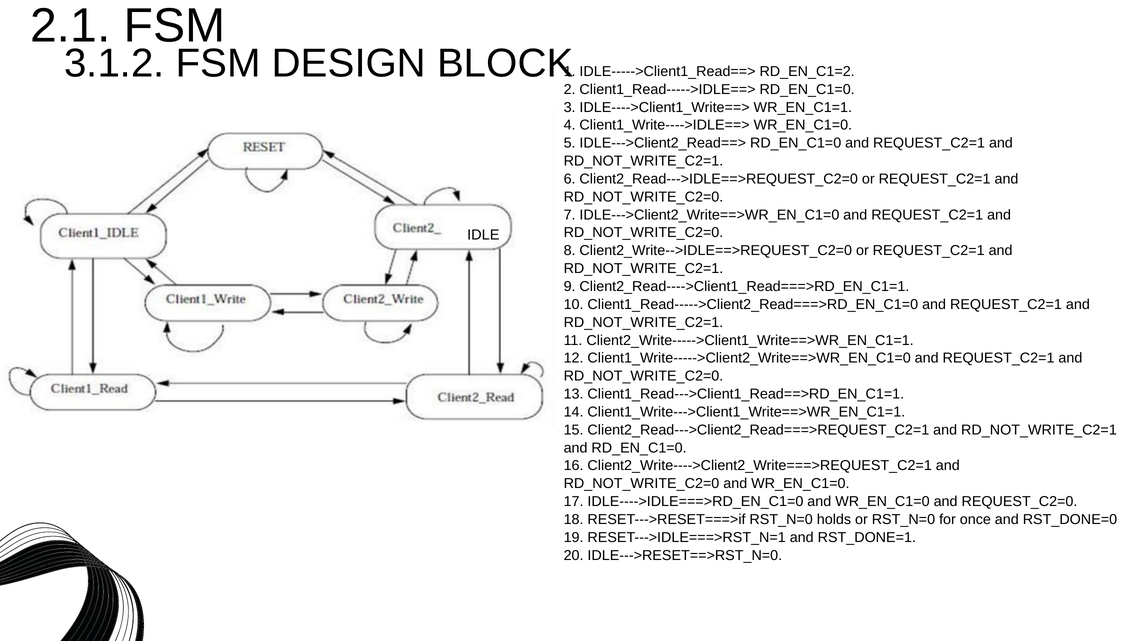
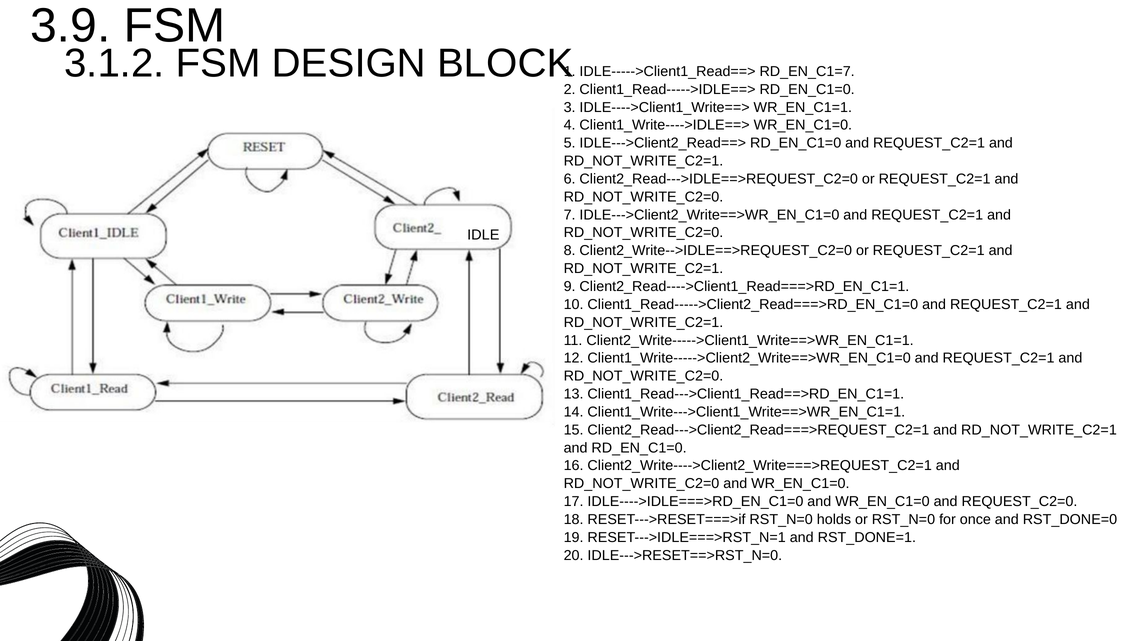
2.1: 2.1 -> 3.9 (70, 26)
RD_EN_C1=2: RD_EN_C1=2 -> RD_EN_C1=7 (807, 71)
